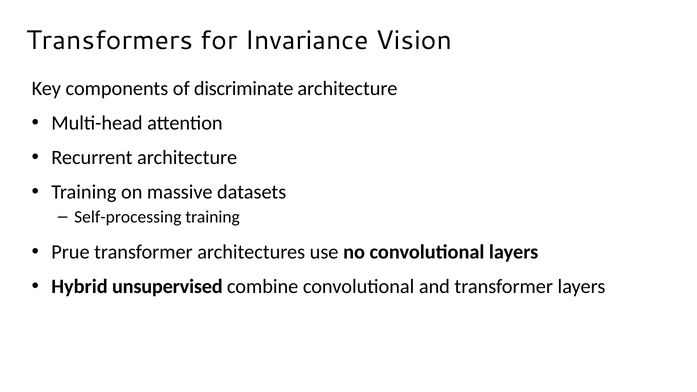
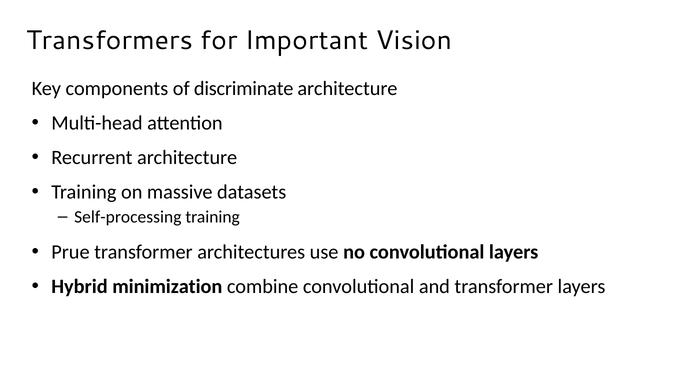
Invariance: Invariance -> Important (307, 40)
unsupervised: unsupervised -> minimization (167, 286)
